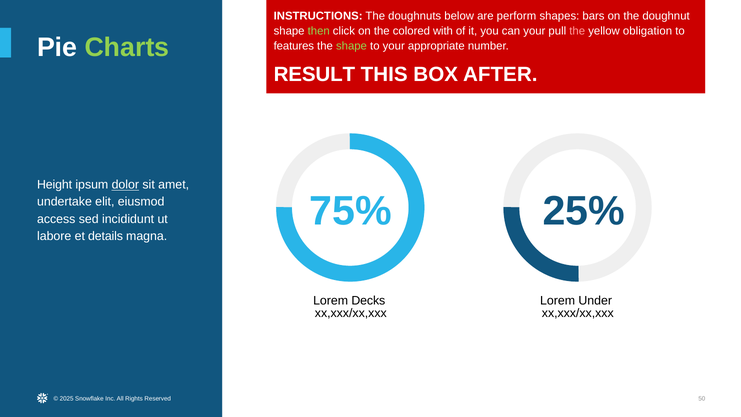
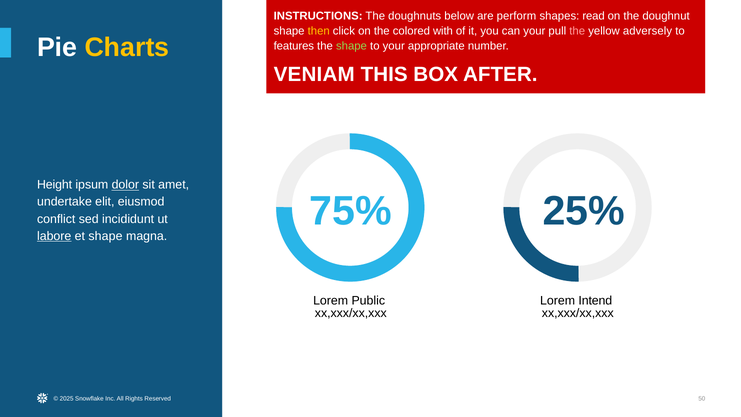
bars: bars -> read (594, 16)
then colour: light green -> yellow (319, 31)
obligation: obligation -> adversely (647, 31)
Charts colour: light green -> yellow (127, 48)
RESULT: RESULT -> VENIAM (314, 74)
access: access -> conflict (56, 219)
labore underline: none -> present (54, 236)
et details: details -> shape (105, 236)
Decks: Decks -> Public (368, 300)
Under: Under -> Intend (595, 300)
